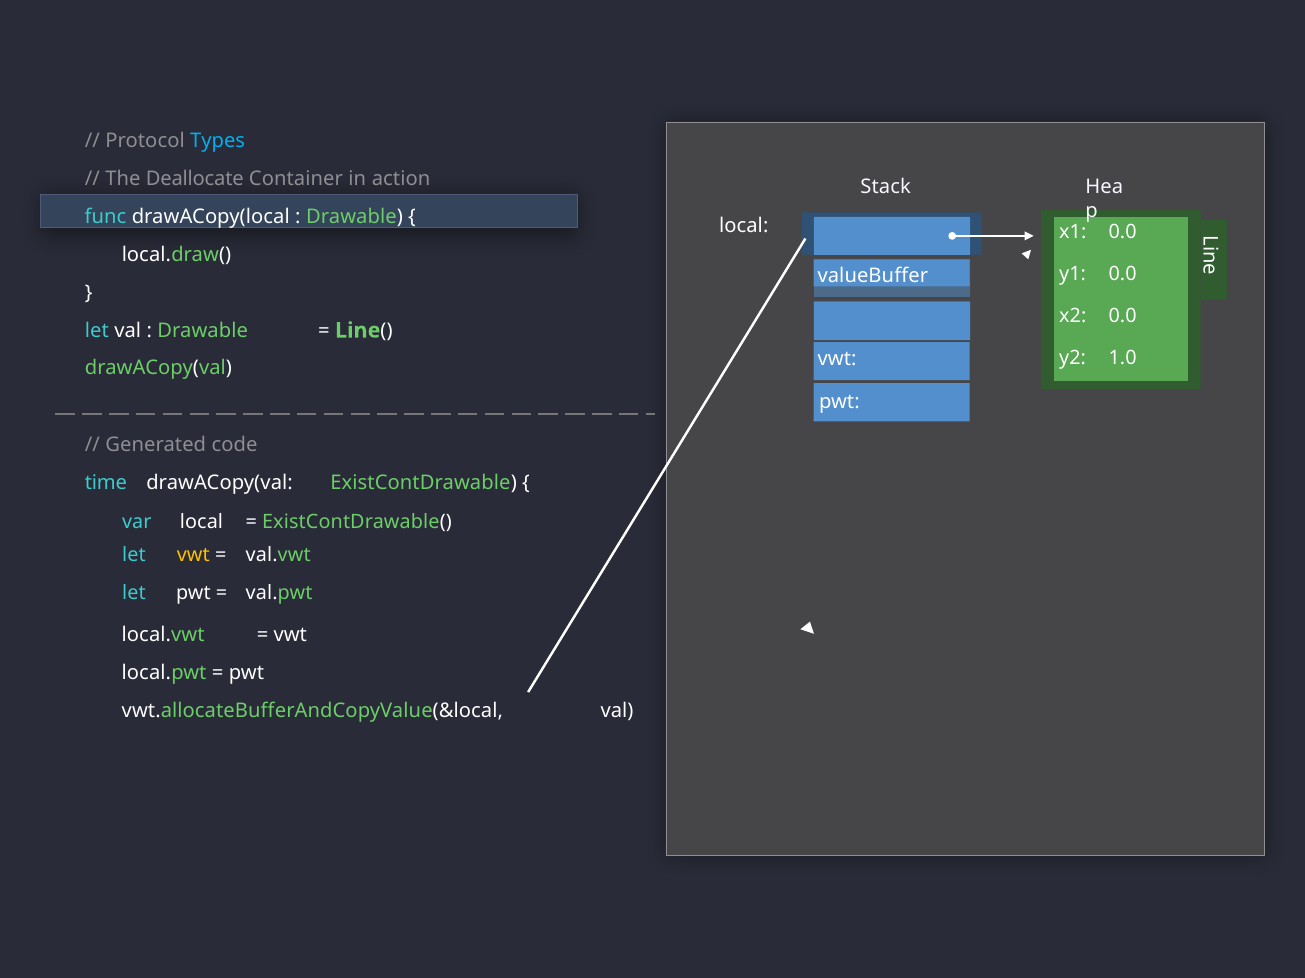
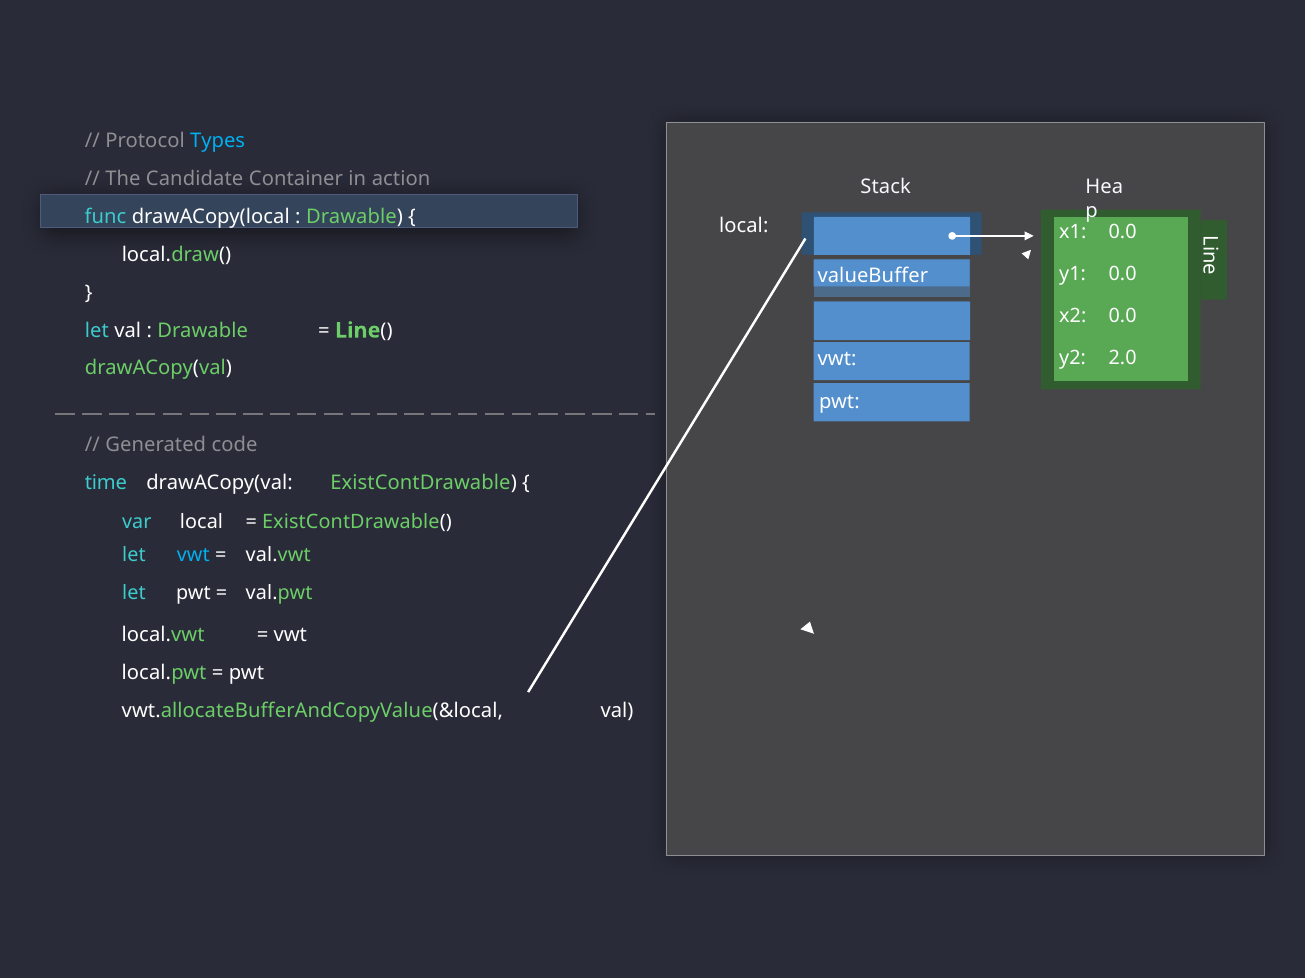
Deallocate: Deallocate -> Candidate (195, 179)
1.0: 1.0 -> 2.0 (1123, 358)
vwt colour: yellow -> light blue (193, 556)
